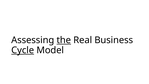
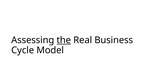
Cycle underline: present -> none (23, 50)
